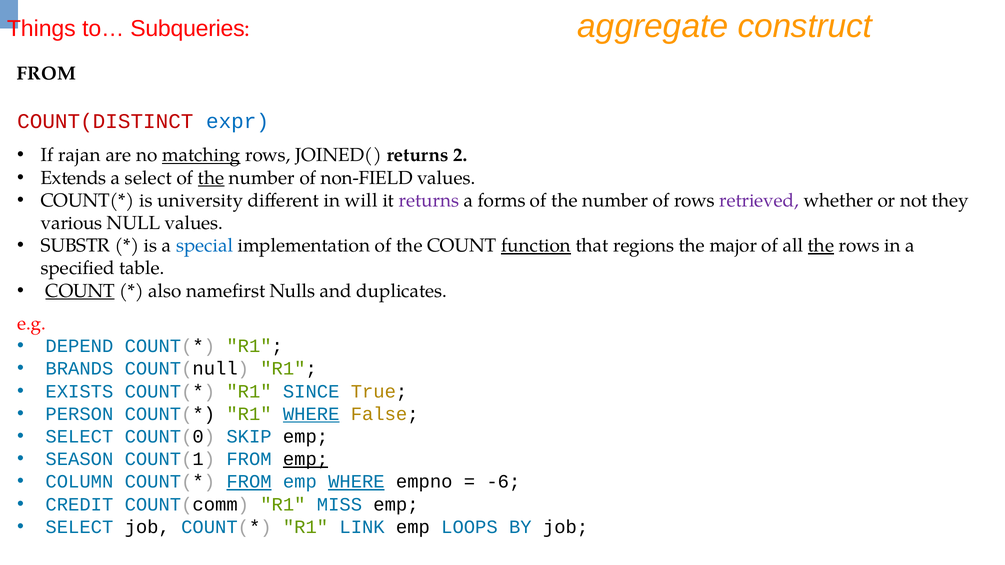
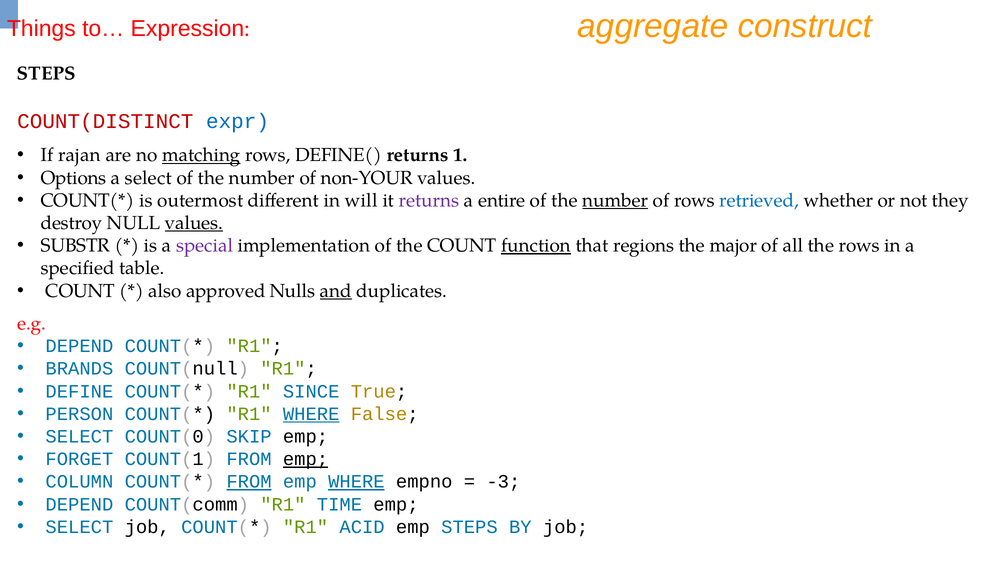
Subqueries: Subqueries -> Expression (187, 29)
FROM: FROM -> STEPS (46, 73)
JOINED(: JOINED( -> DEFINE( (338, 155)
2: 2 -> 1 (460, 155)
Extends: Extends -> Options (74, 178)
the underline: present -> none (211, 178)
non-FIELD: non-FIELD -> non-YOUR (367, 178)
university: university -> outermost (200, 201)
forms: forms -> entire (502, 201)
number underline: none -> present (615, 201)
retrieved colour: purple -> blue (759, 201)
various: various -> destroy (72, 223)
values underline: none -> present (194, 223)
special colour: blue -> purple (205, 246)
the underline: present -> none (821, 246)
COUNT underline: present -> none (80, 291)
namefirst: namefirst -> approved (226, 291)
and underline: none -> present (336, 291)
EXISTS: EXISTS -> DEFINE (79, 392)
SEASON: SEASON -> FORGET (79, 459)
-6: -6 -> -3 (503, 482)
CREDIT: CREDIT -> DEPEND (79, 505)
MISS: MISS -> TIME (339, 505)
LINK: LINK -> ACID (362, 527)
emp LOOPS: LOOPS -> STEPS (469, 527)
